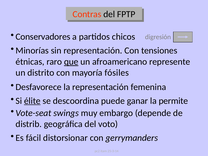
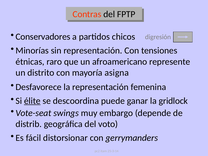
que underline: present -> none (71, 62)
fósiles: fósiles -> asigna (117, 73)
permite: permite -> gridlock (173, 101)
